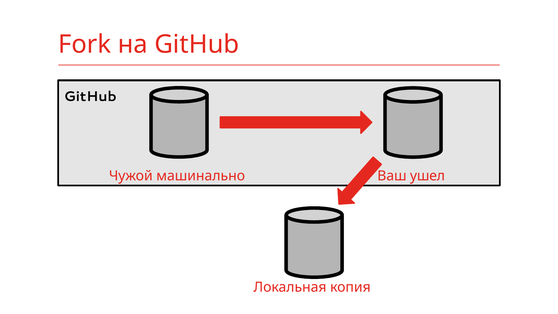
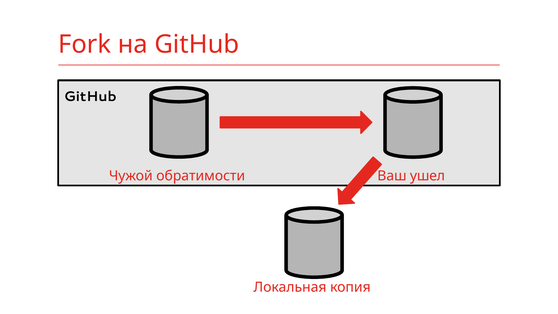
машинально: машинально -> обратимости (201, 176)
